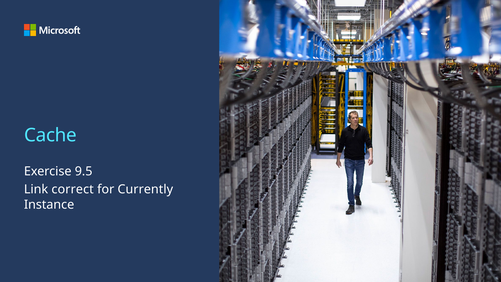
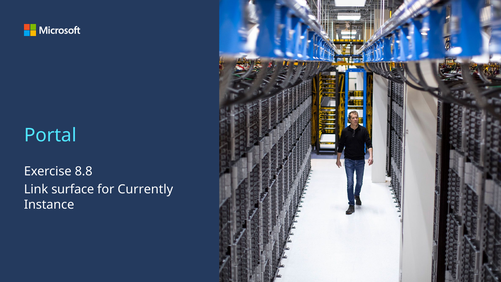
Cache: Cache -> Portal (50, 135)
9.5: 9.5 -> 8.8 (84, 171)
correct: correct -> surface (73, 189)
